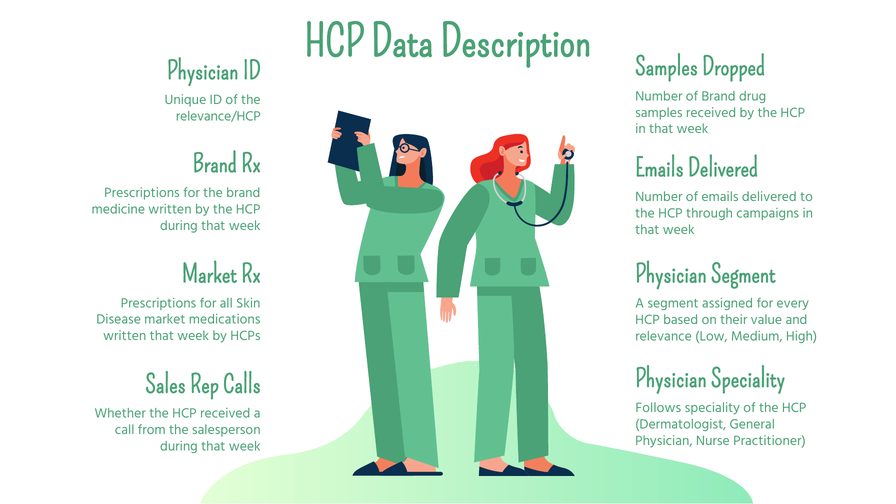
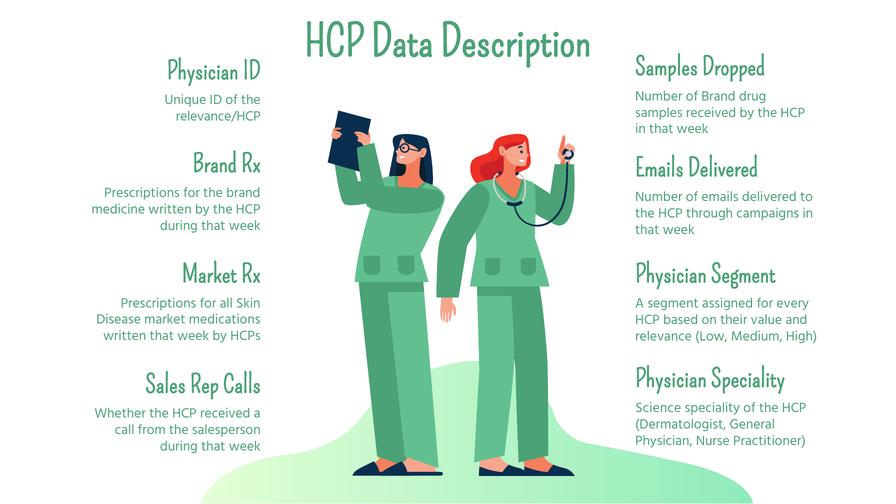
Follows: Follows -> Science (658, 408)
